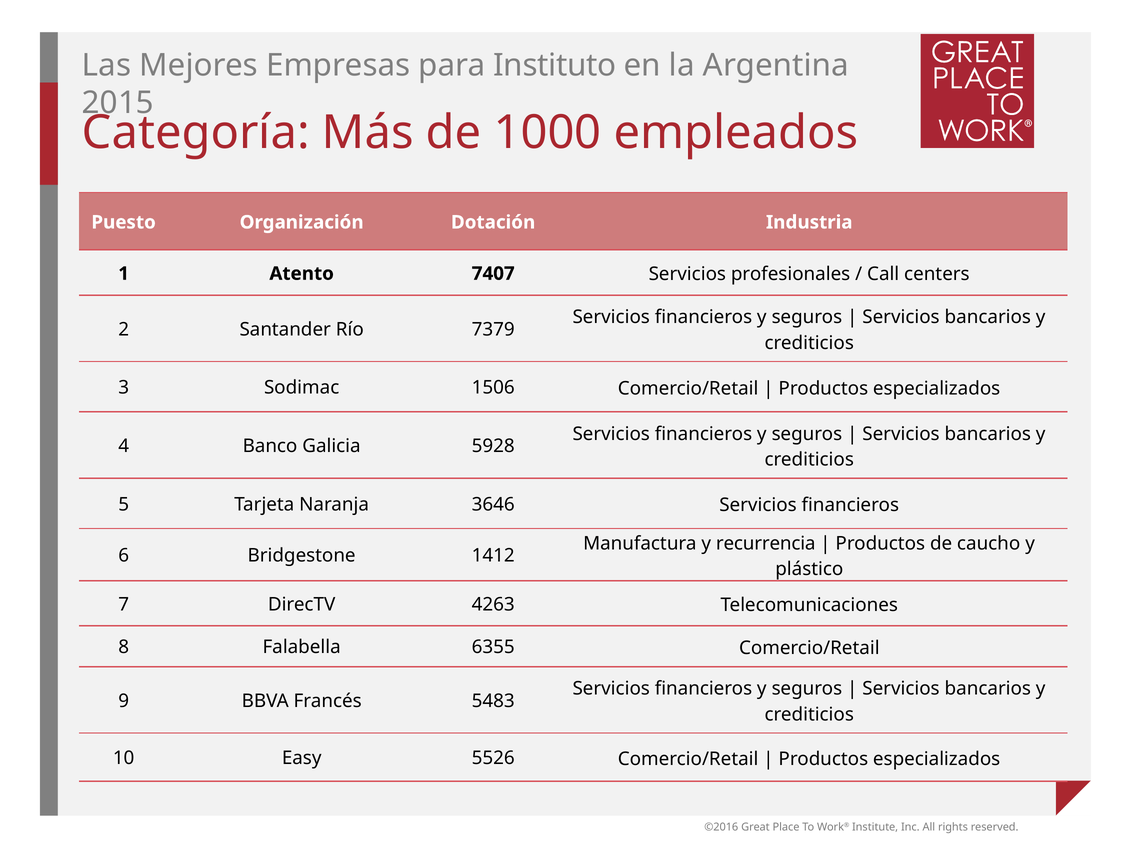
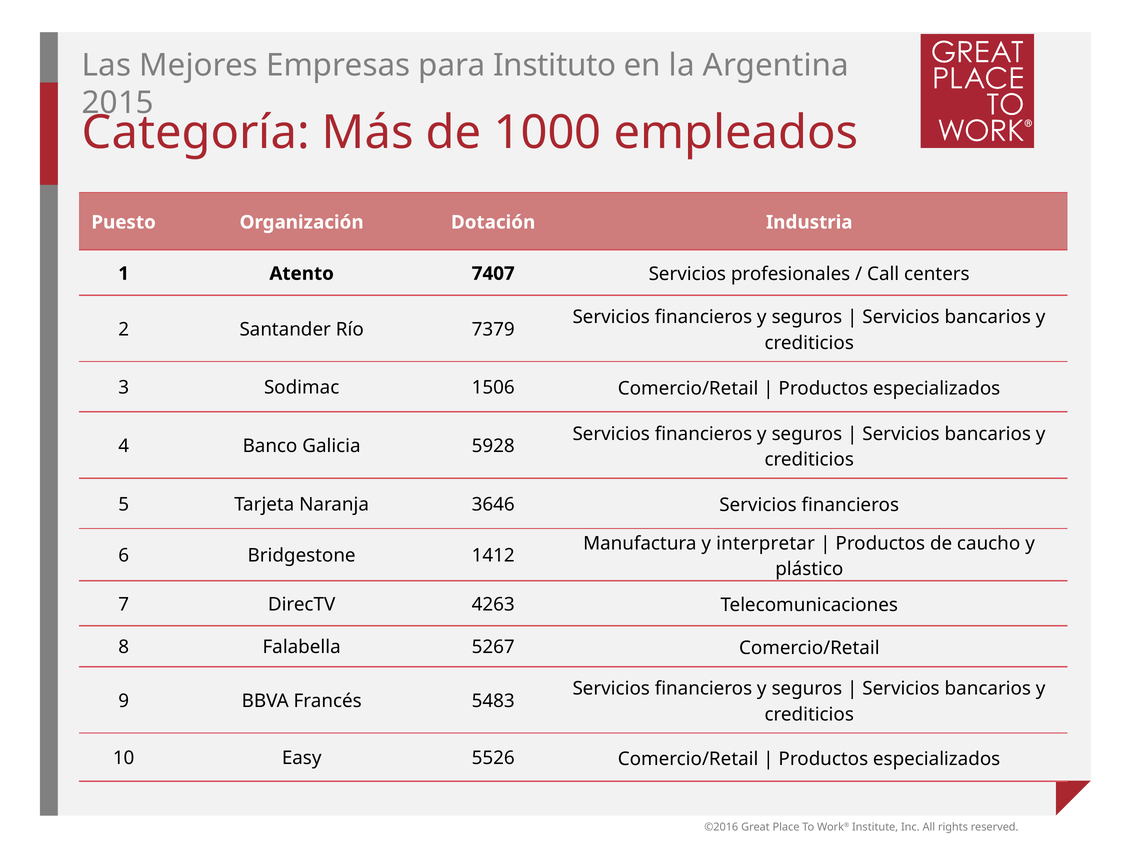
recurrencia: recurrencia -> interpretar (766, 544)
6355: 6355 -> 5267 (493, 647)
